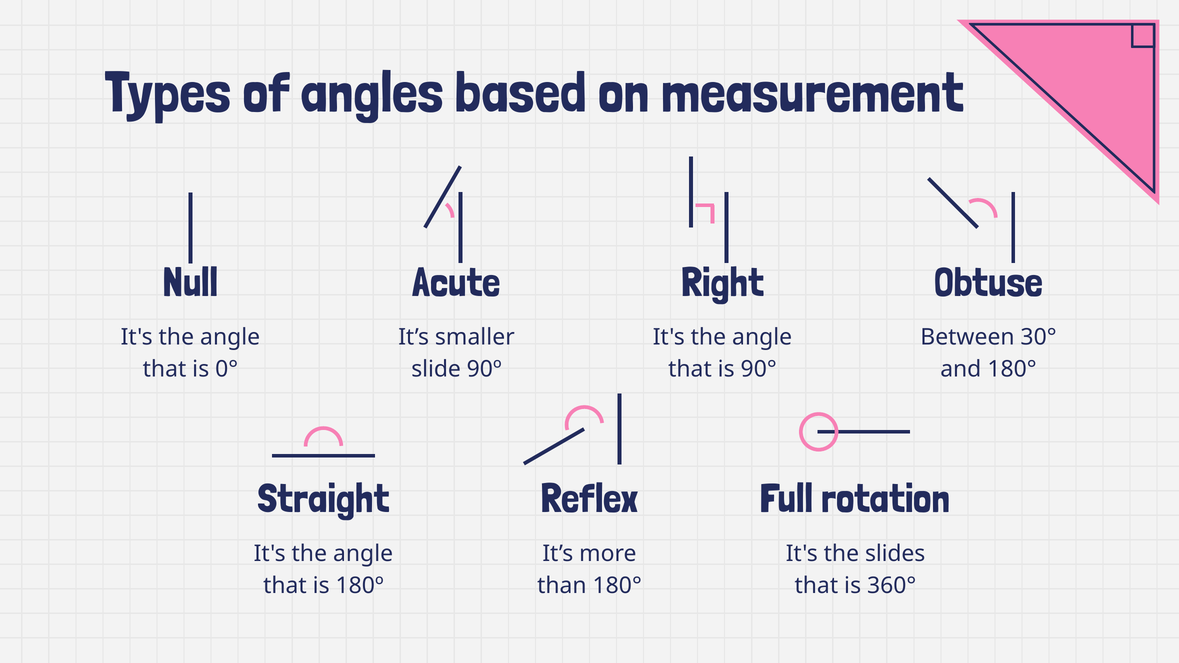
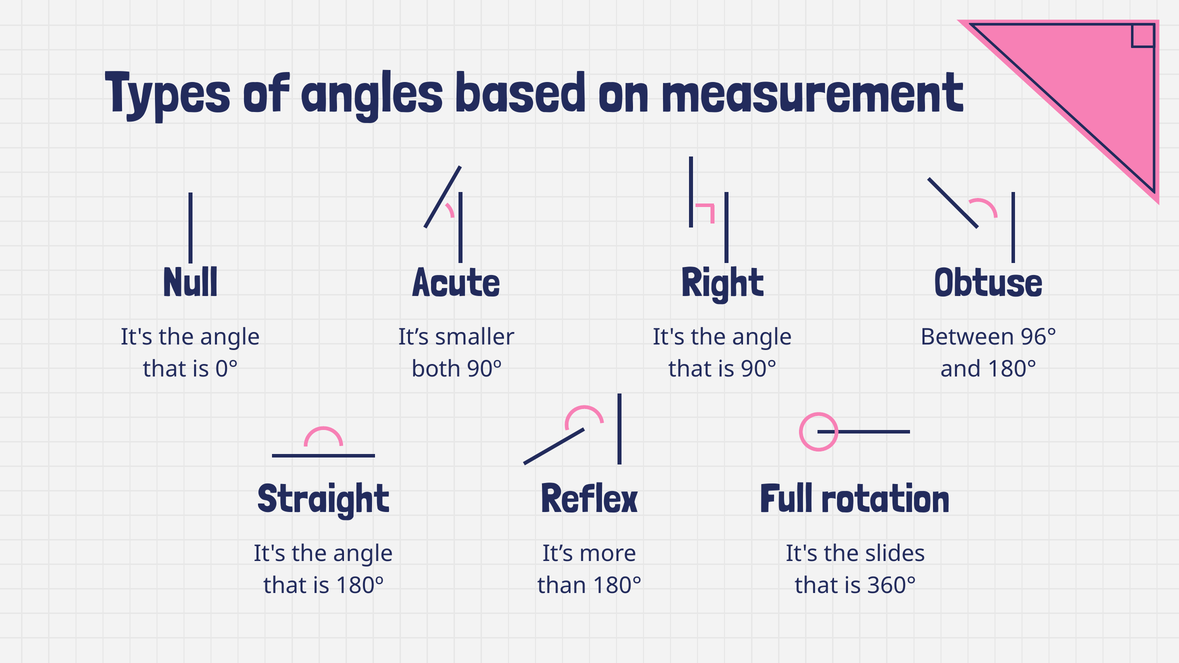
30°: 30° -> 96° (1039, 338)
slide: slide -> both (436, 369)
